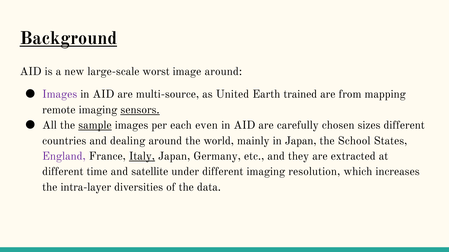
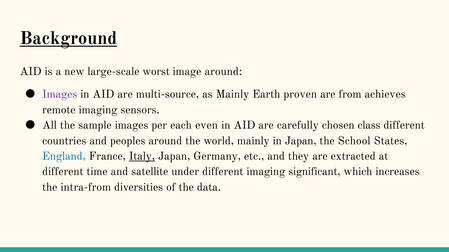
as United: United -> Mainly (233, 95)
trained: trained -> proven (300, 95)
mapping: mapping -> achieves (385, 95)
sensors underline: present -> none (140, 110)
sample underline: present -> none (95, 125)
sizes: sizes -> class (369, 125)
dealing: dealing -> peoples (128, 141)
England colour: purple -> blue (64, 156)
resolution: resolution -> significant (314, 172)
intra-layer: intra-layer -> intra-from (86, 187)
